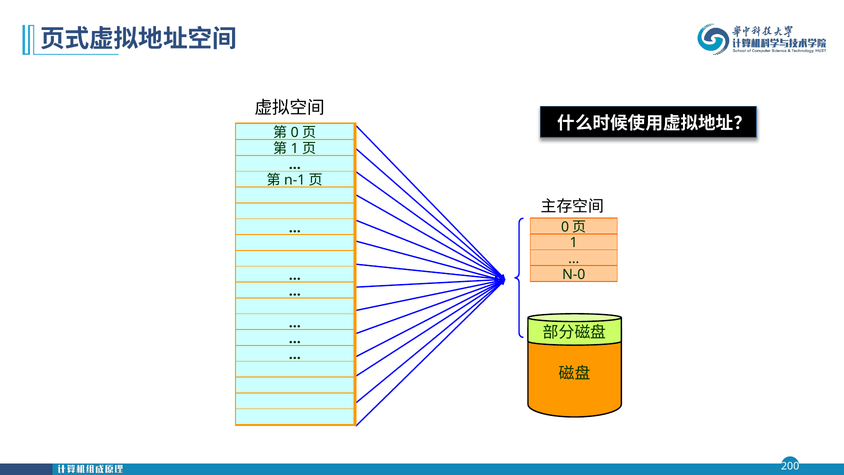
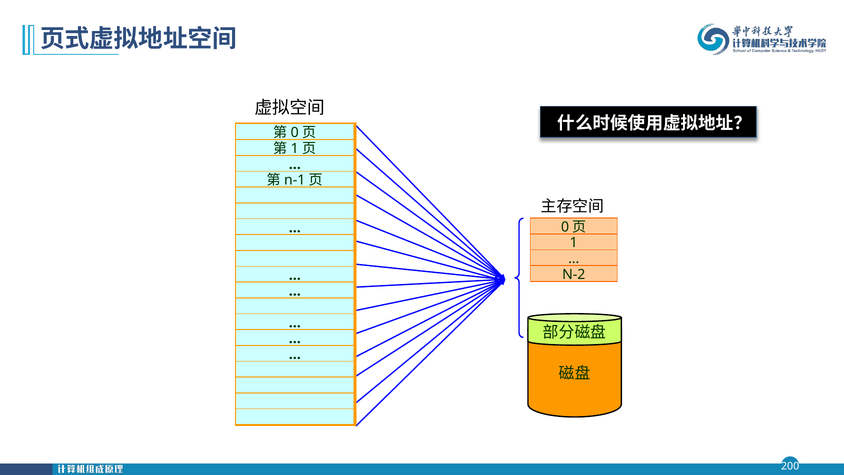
N-0: N-0 -> N-2 (574, 274)
